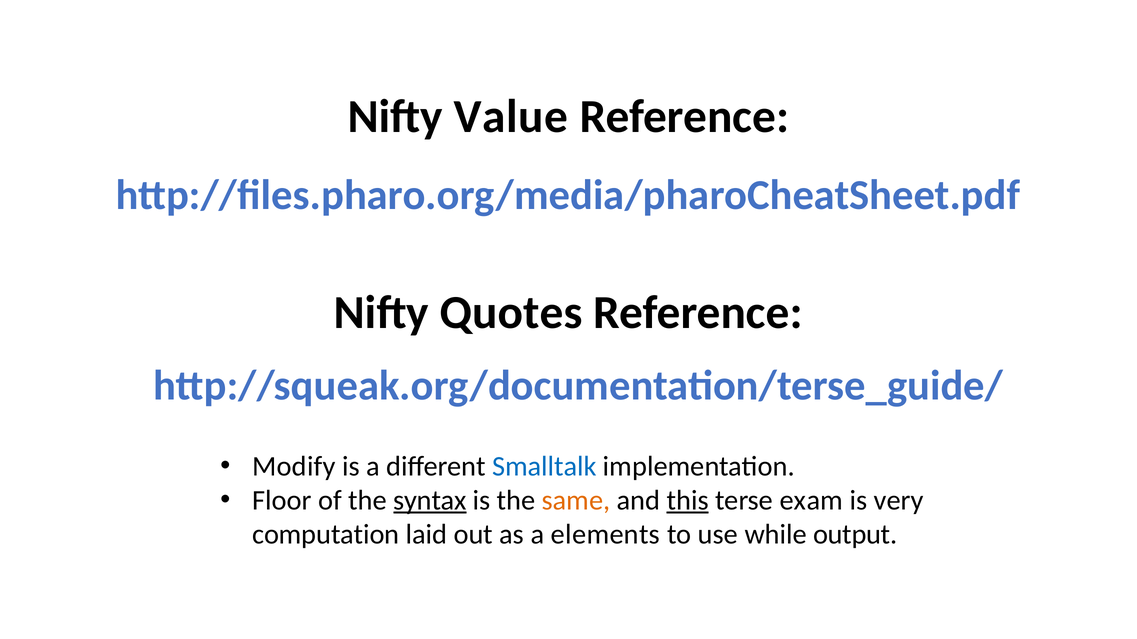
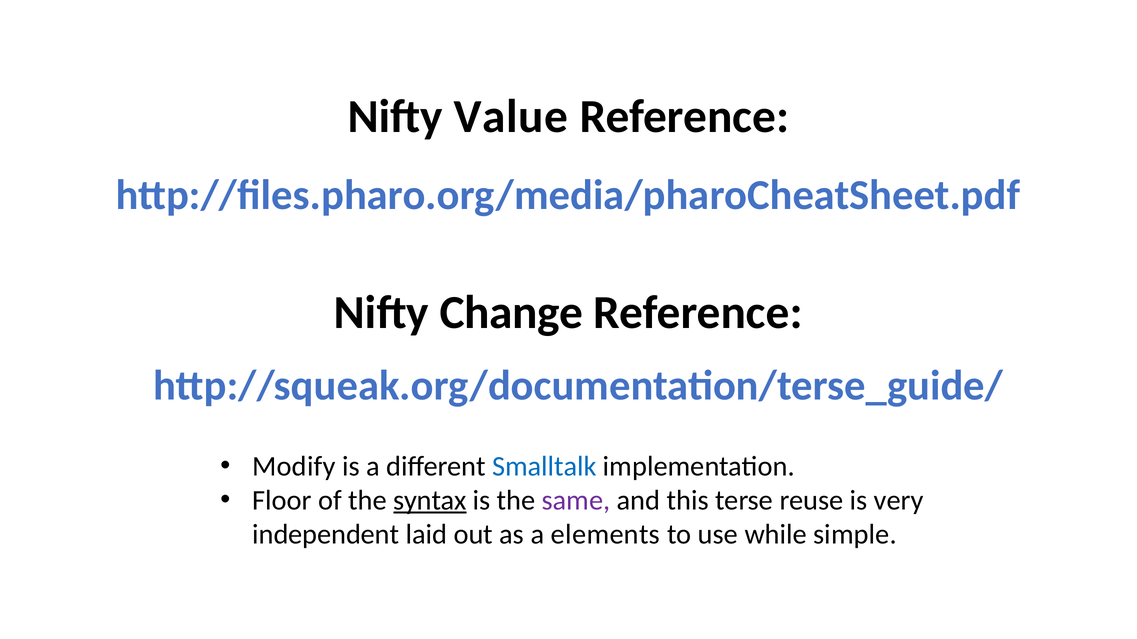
Quotes: Quotes -> Change (511, 313)
same colour: orange -> purple (576, 501)
this underline: present -> none (688, 501)
exam: exam -> reuse (812, 501)
computation: computation -> independent (326, 535)
output: output -> simple (855, 535)
